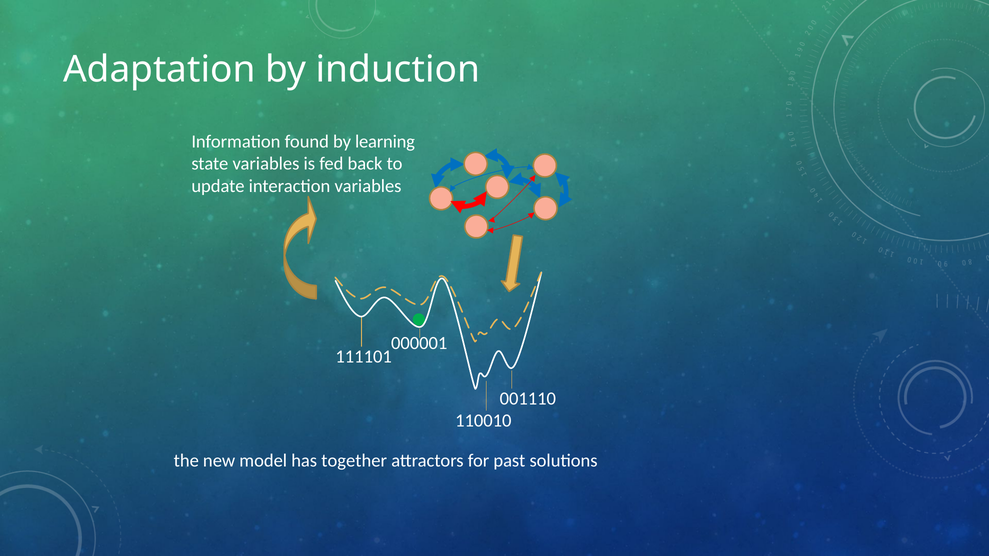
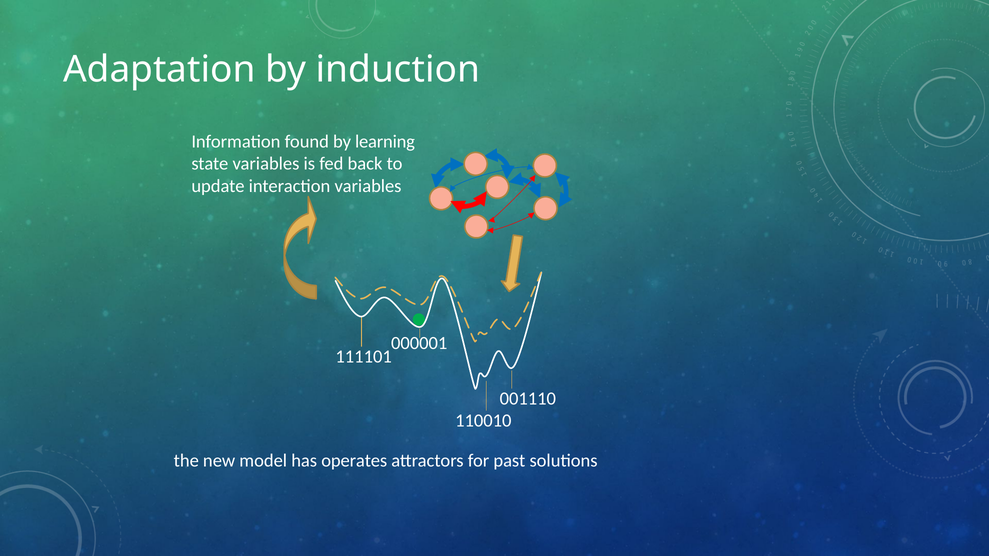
together: together -> operates (354, 461)
